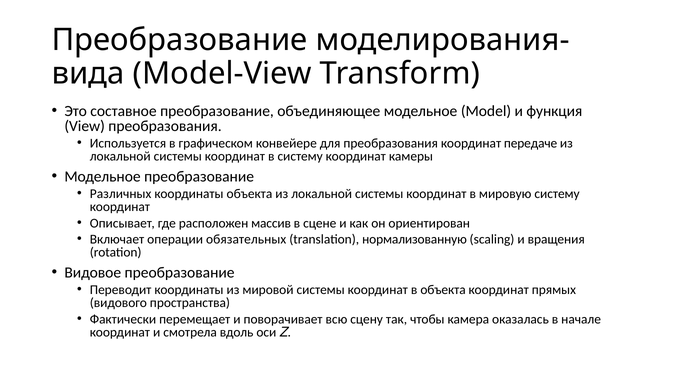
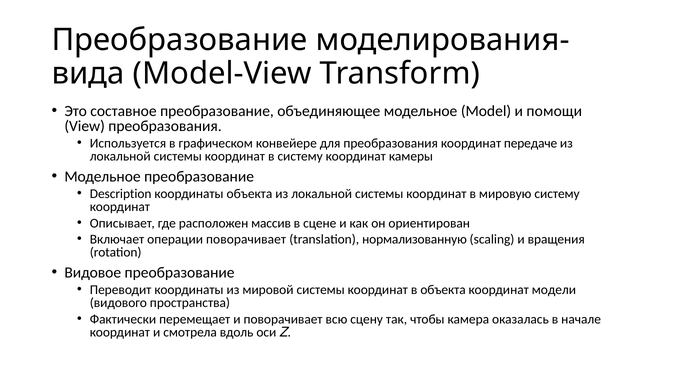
функция: функция -> помощи (554, 111)
Различных: Различных -> Description (121, 194)
операции обязательных: обязательных -> поворачивает (246, 240)
прямых: прямых -> модели (554, 290)
